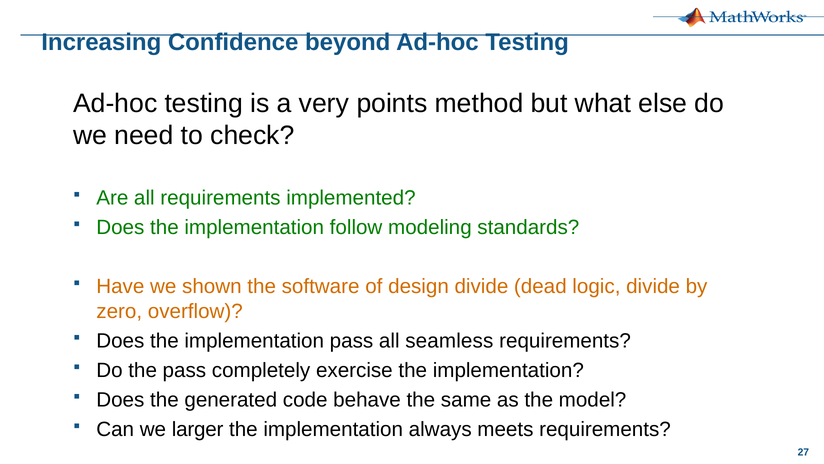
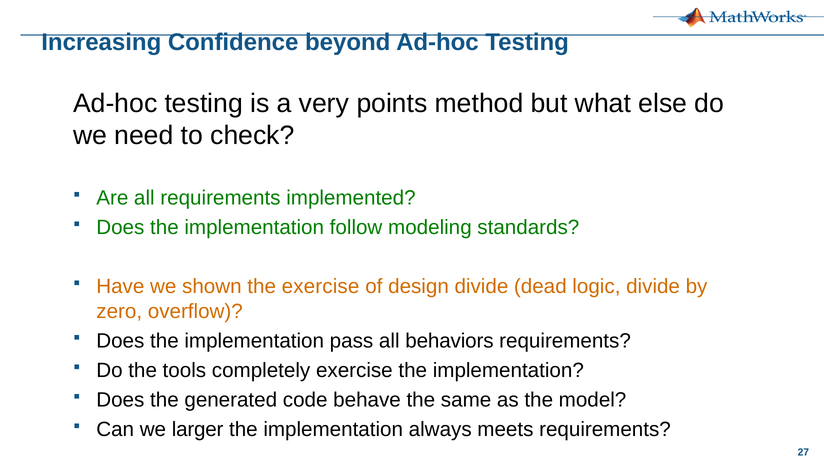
the software: software -> exercise (321, 286)
seamless: seamless -> behaviors (449, 340)
the pass: pass -> tools (184, 370)
